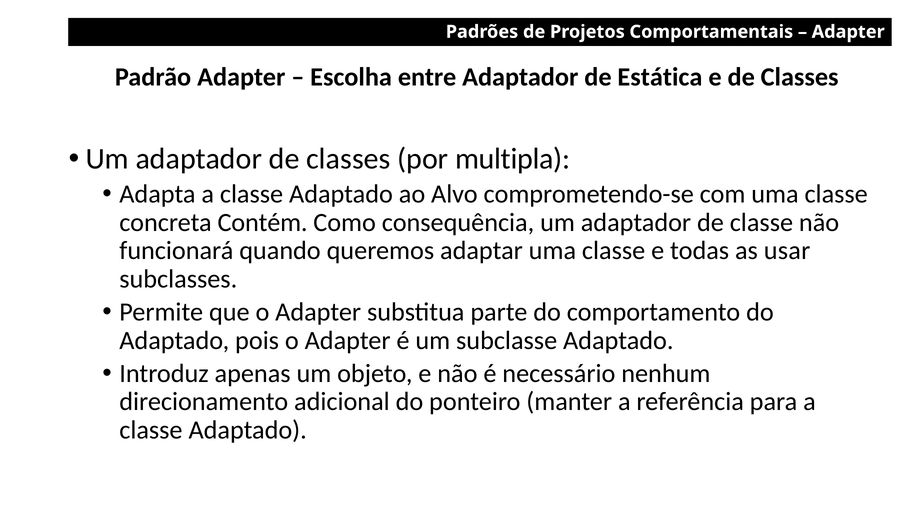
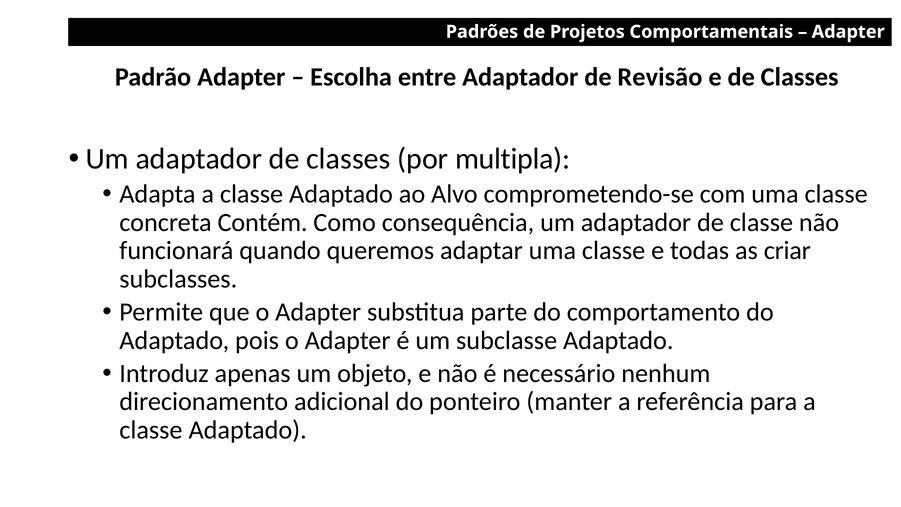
Estática: Estática -> Revisão (660, 77)
usar: usar -> criar (787, 251)
